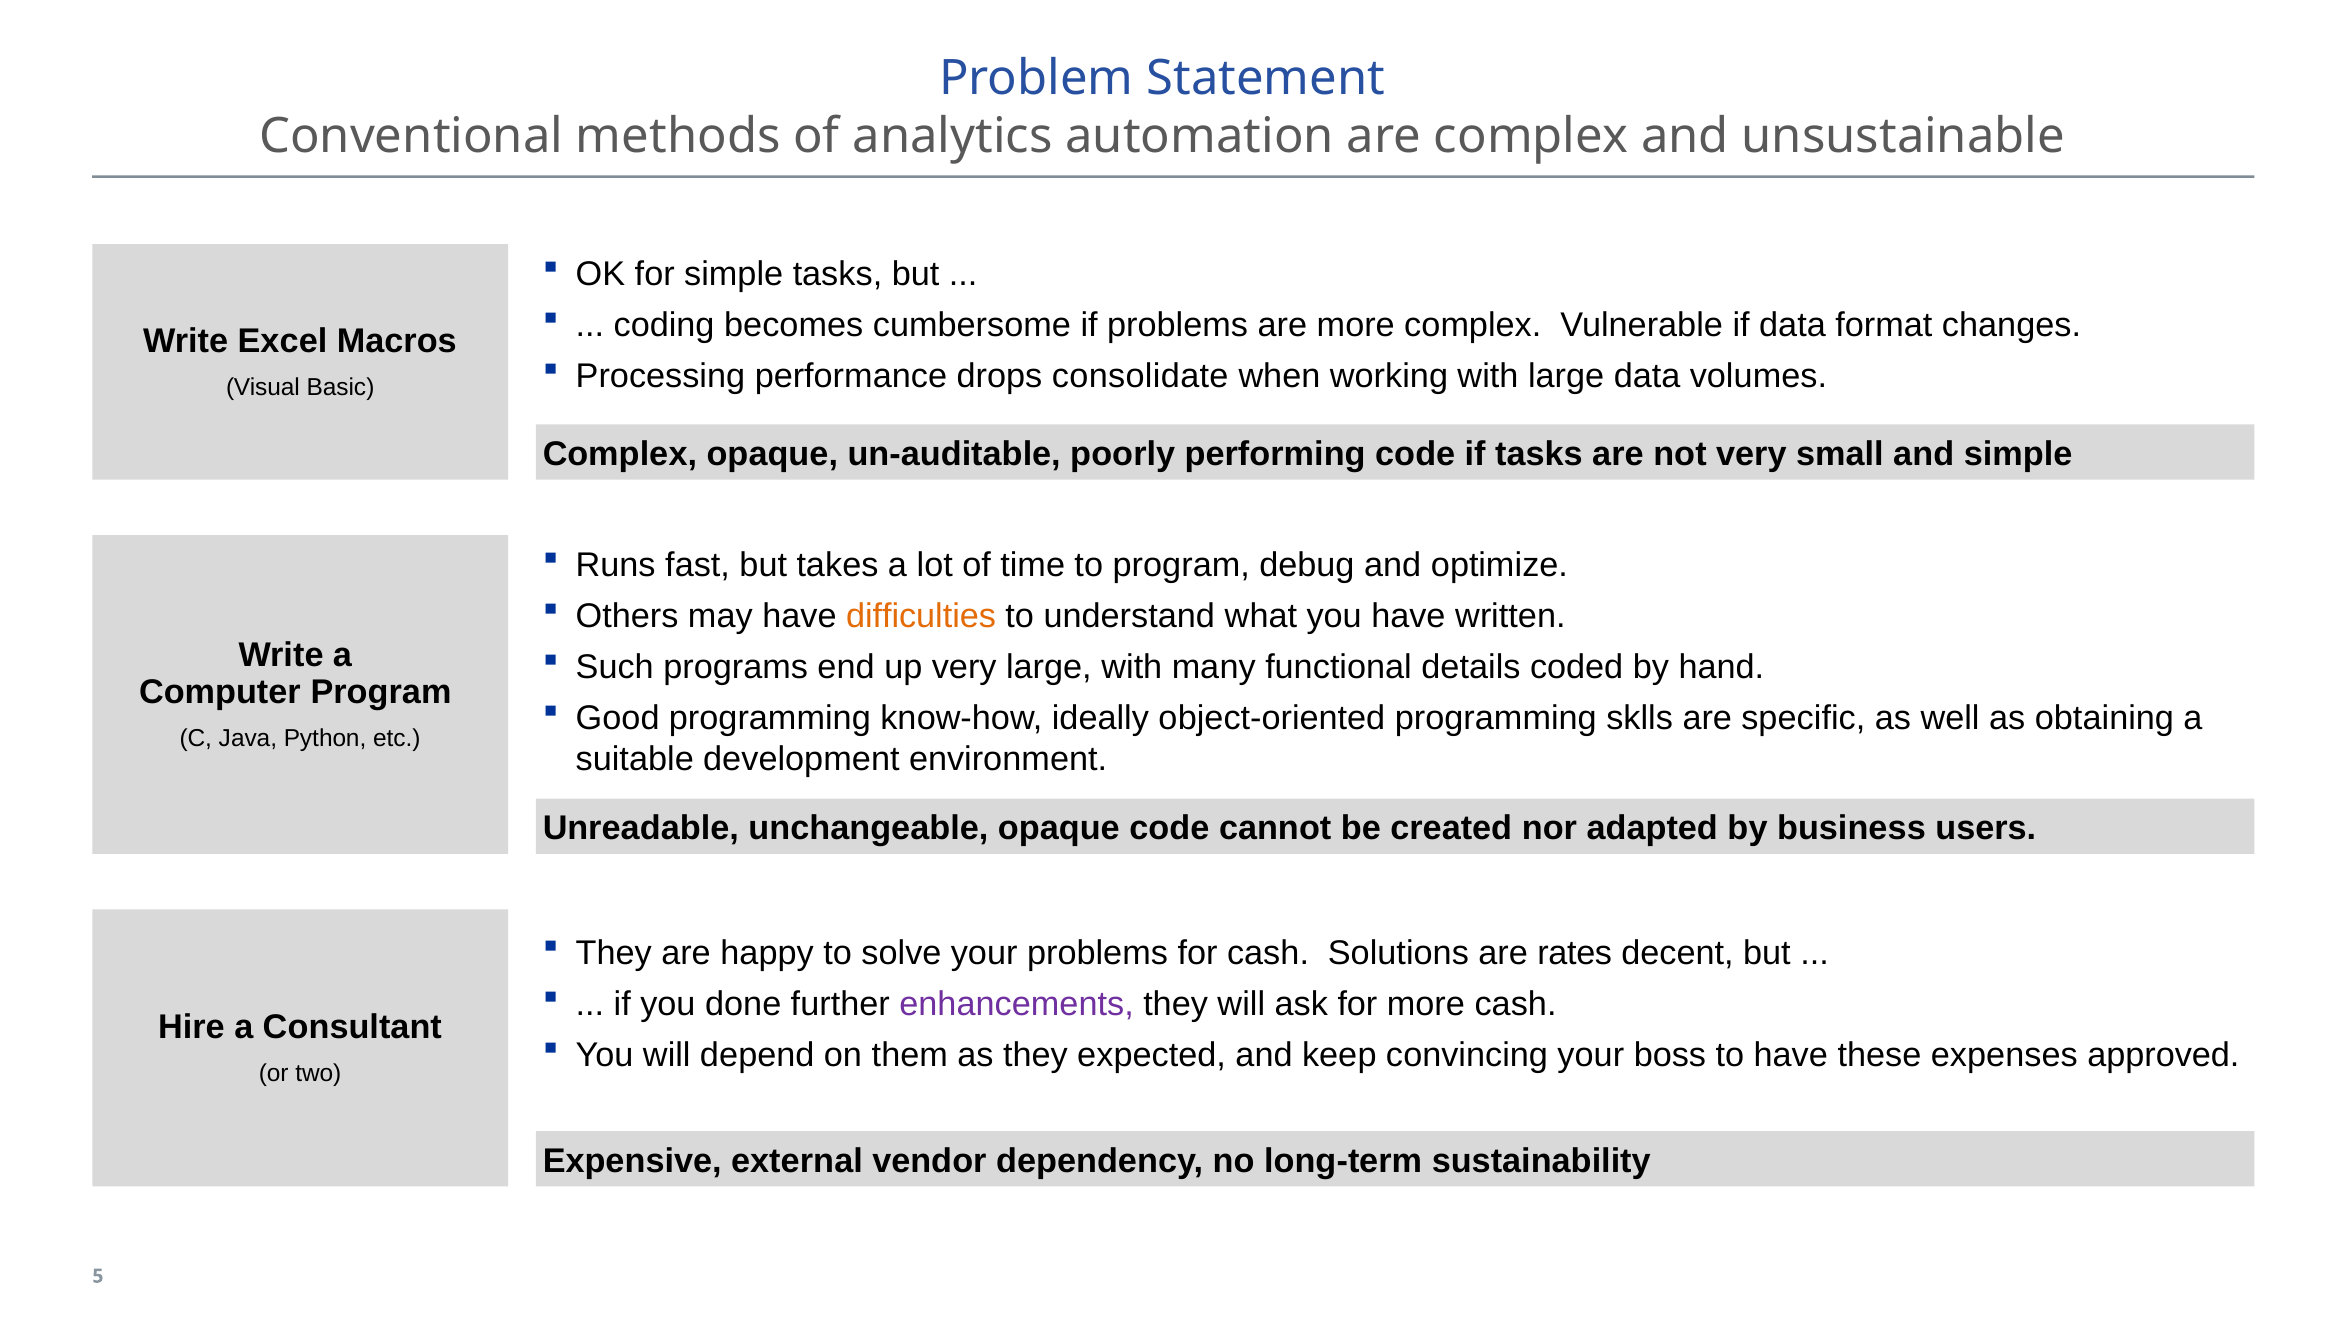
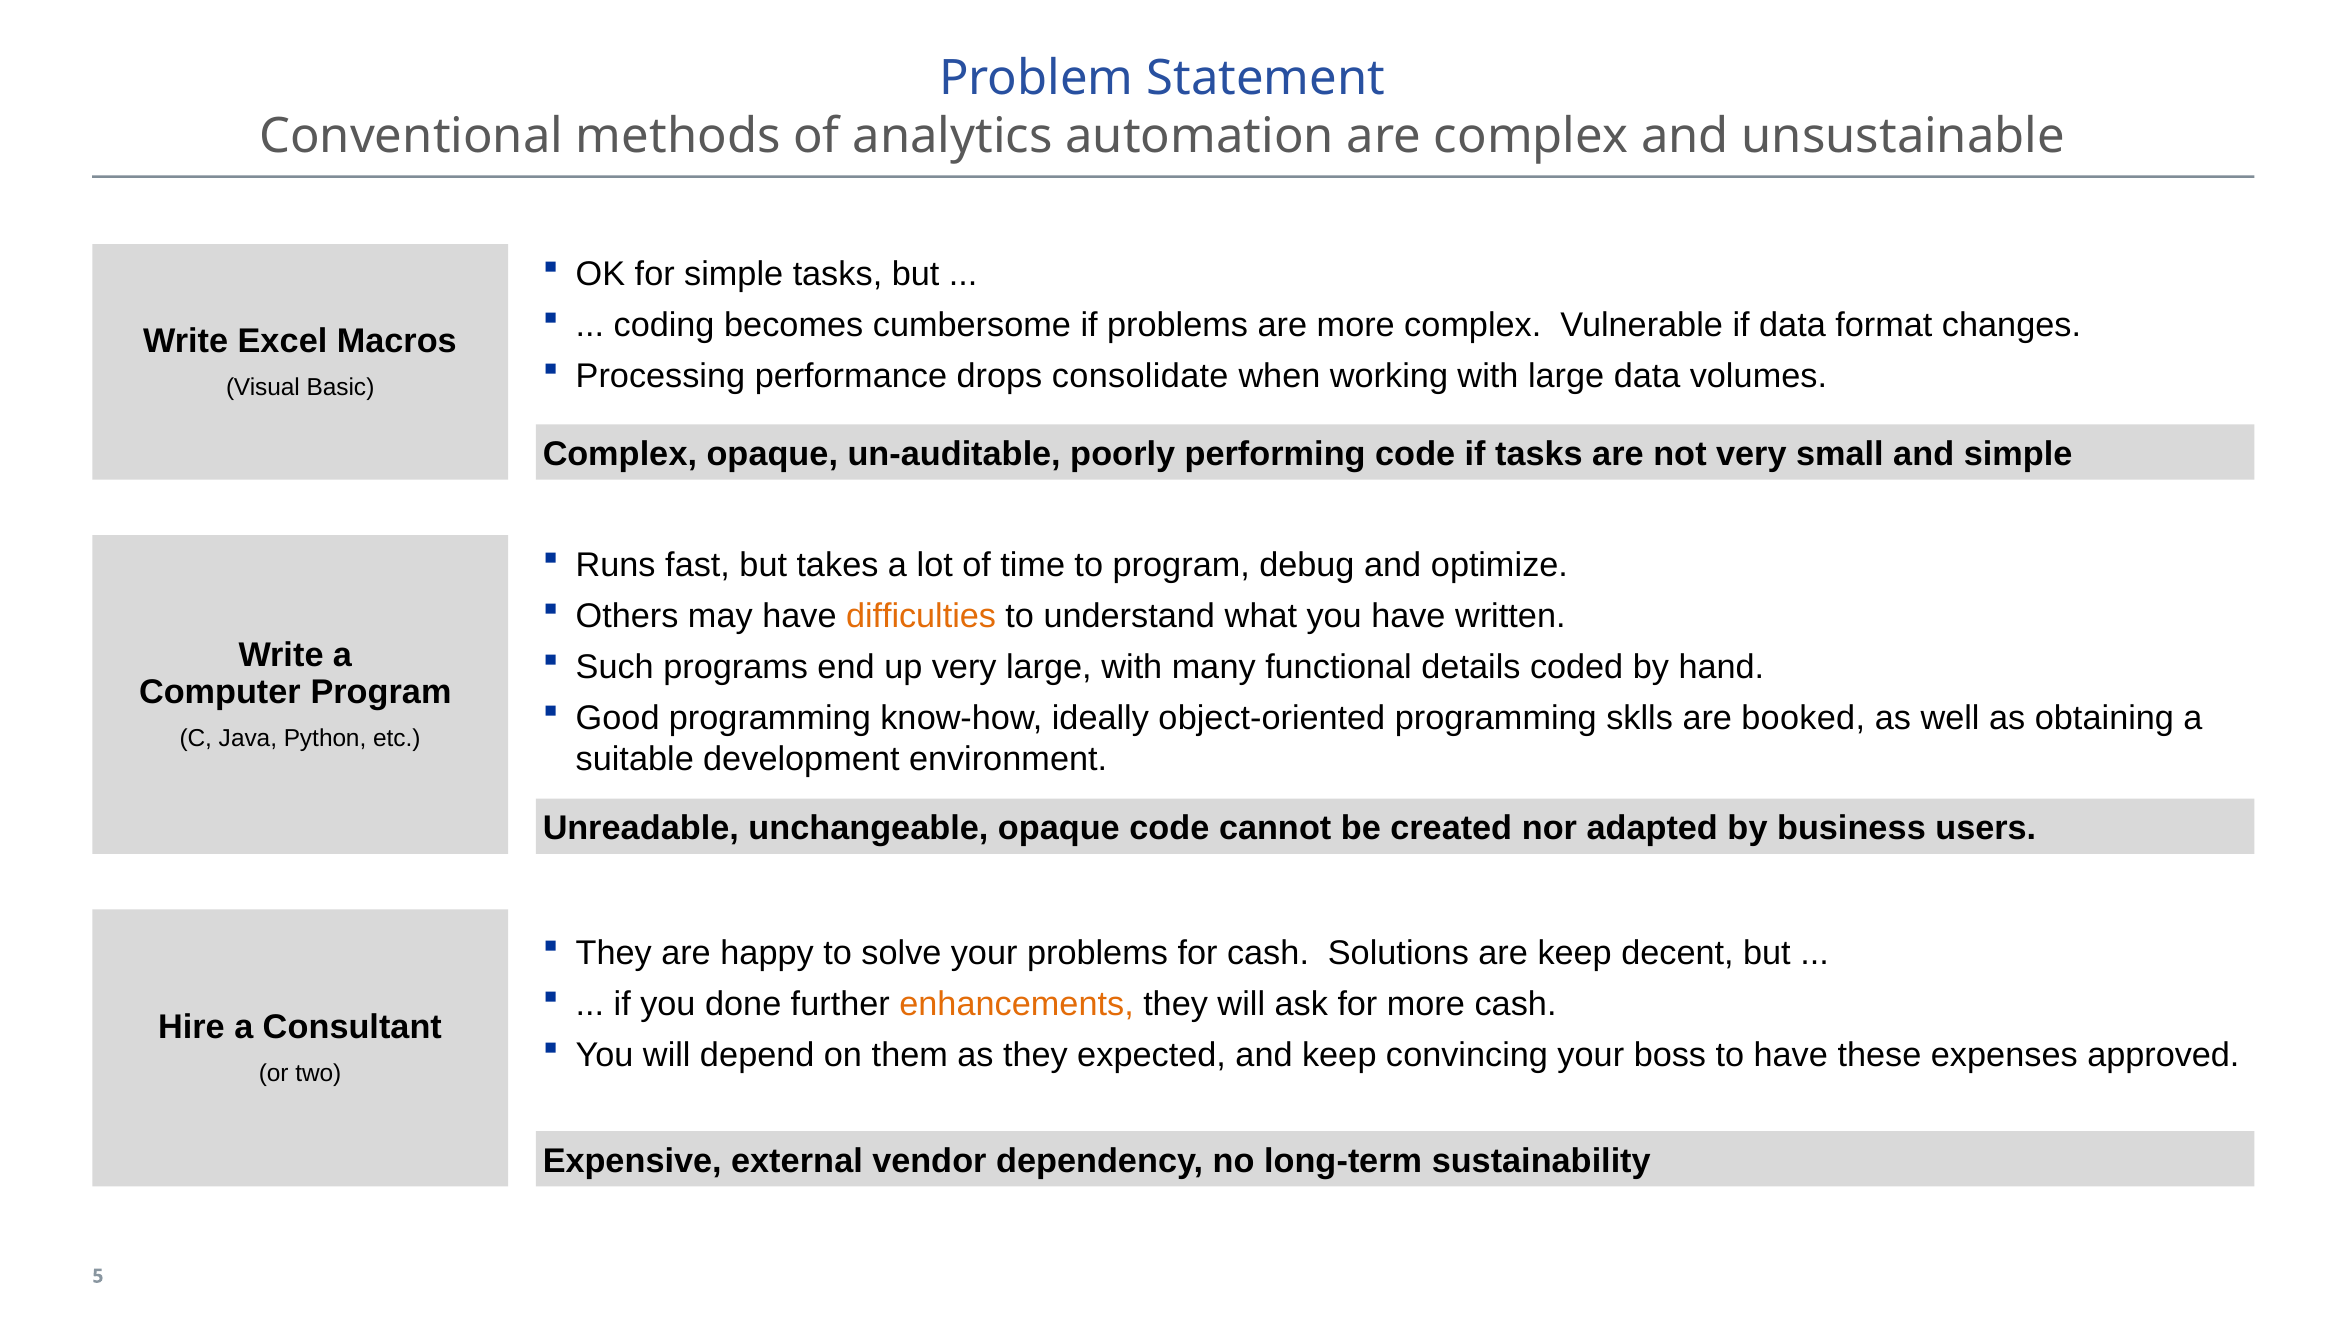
specific: specific -> booked (1803, 718)
are rates: rates -> keep (1575, 953)
enhancements colour: purple -> orange (1017, 1004)
